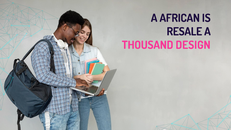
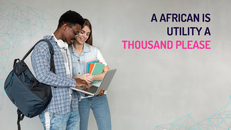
RESALE: RESALE -> UTILITY (184, 32)
DESIGN: DESIGN -> PLEASE (193, 45)
